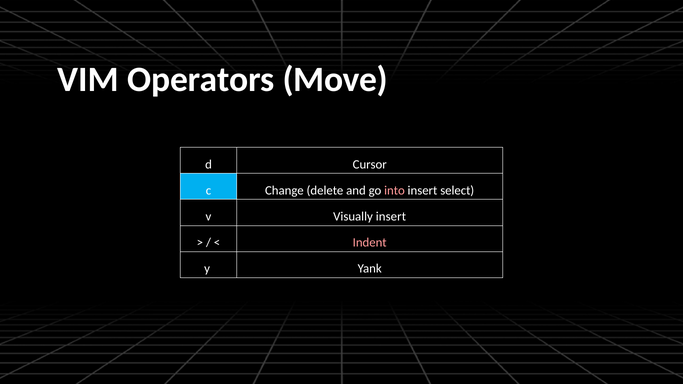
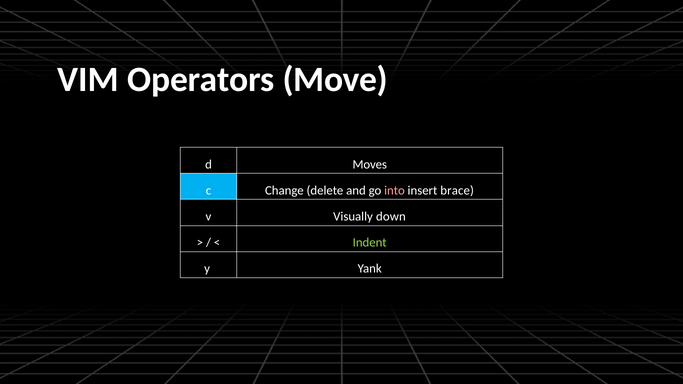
Cursor: Cursor -> Moves (370, 164)
select: select -> brace (457, 190)
Visually insert: insert -> down (391, 217)
Indent colour: pink -> light green (370, 243)
